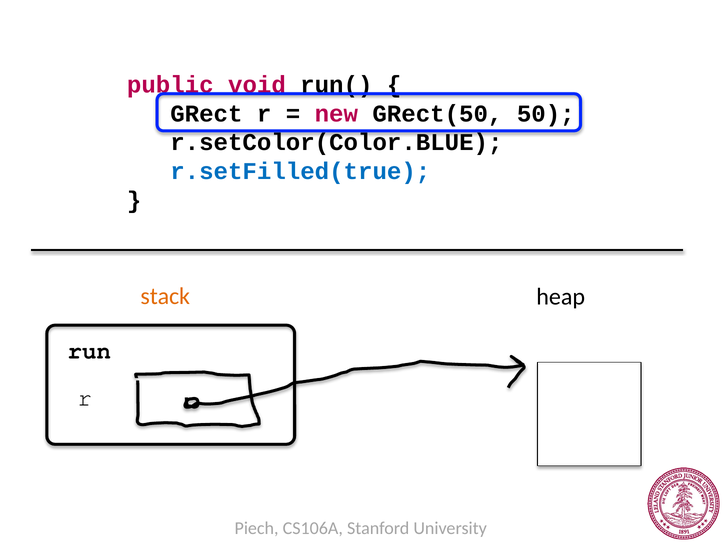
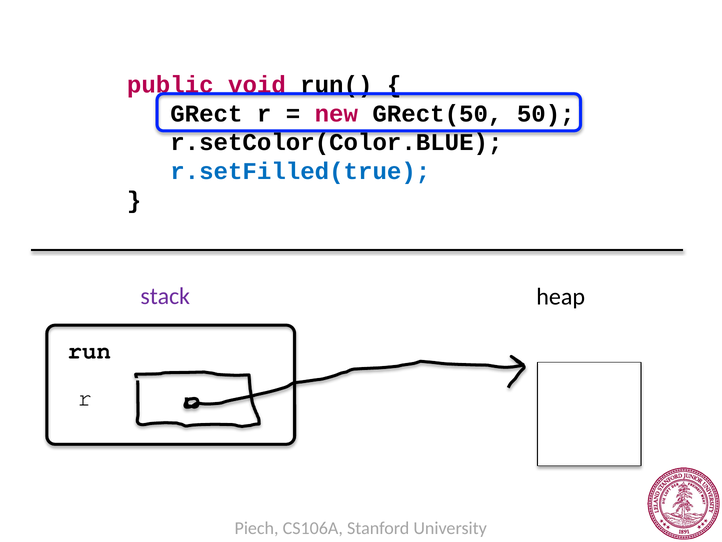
stack colour: orange -> purple (165, 296)
